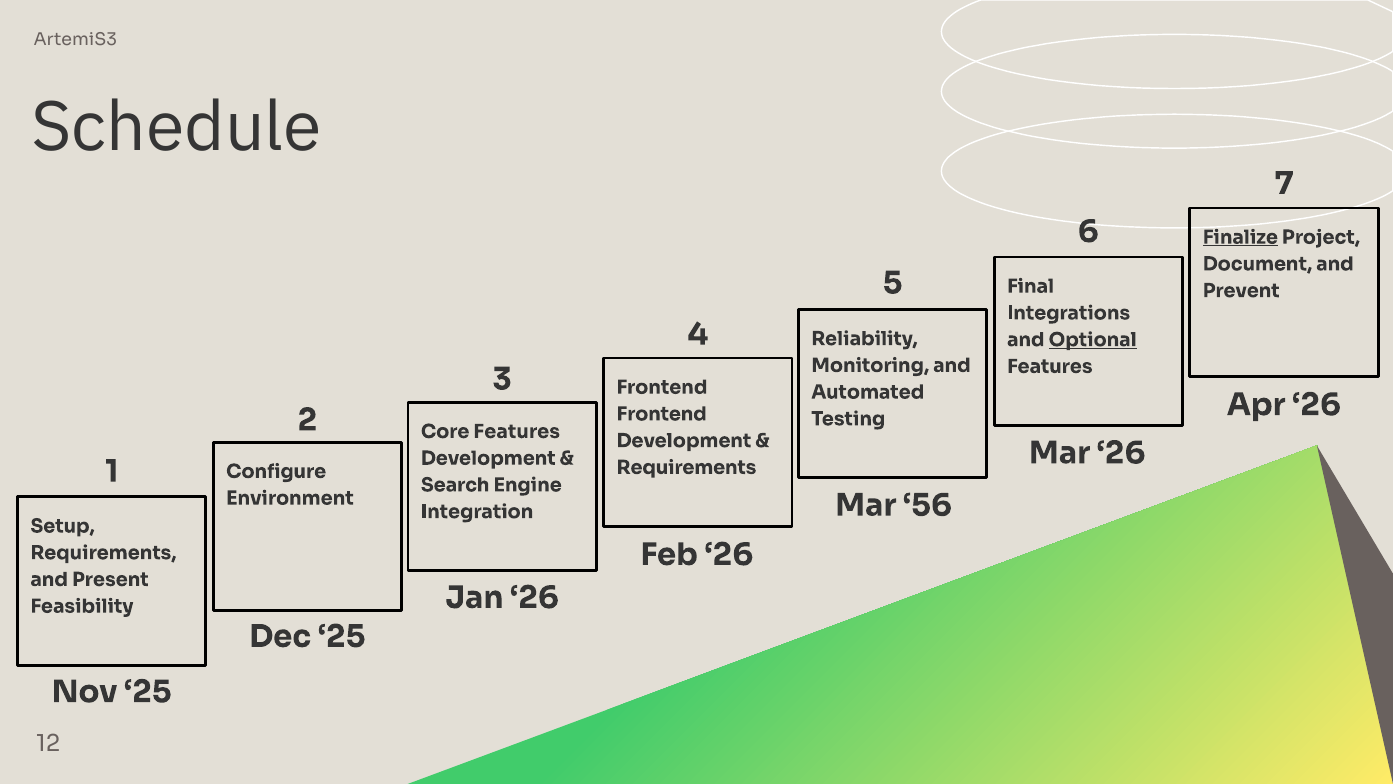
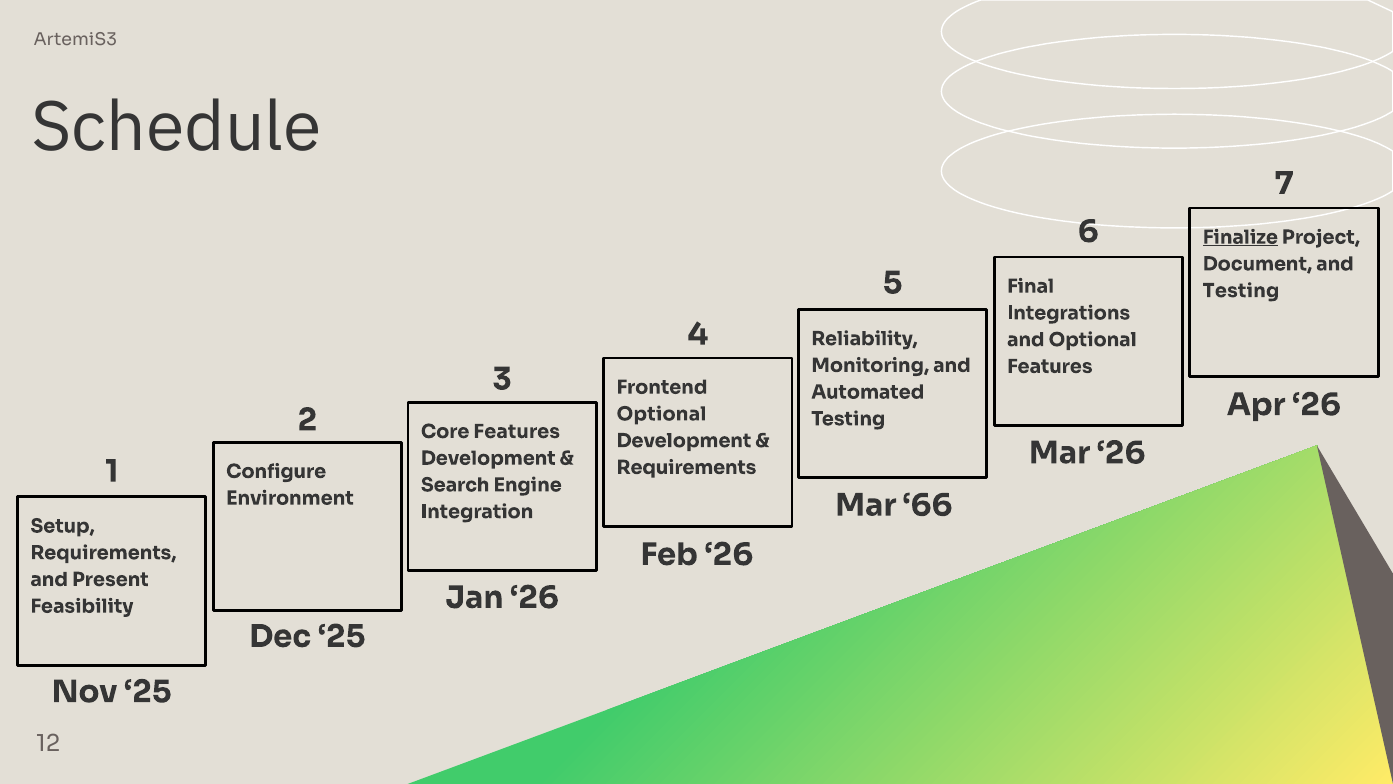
Prevent: Prevent -> Testing (1241, 291)
Optional underline: present -> none (1093, 340)
Frontend: Frontend -> Optional (661, 414)
56: 56 -> 66 (928, 505)
